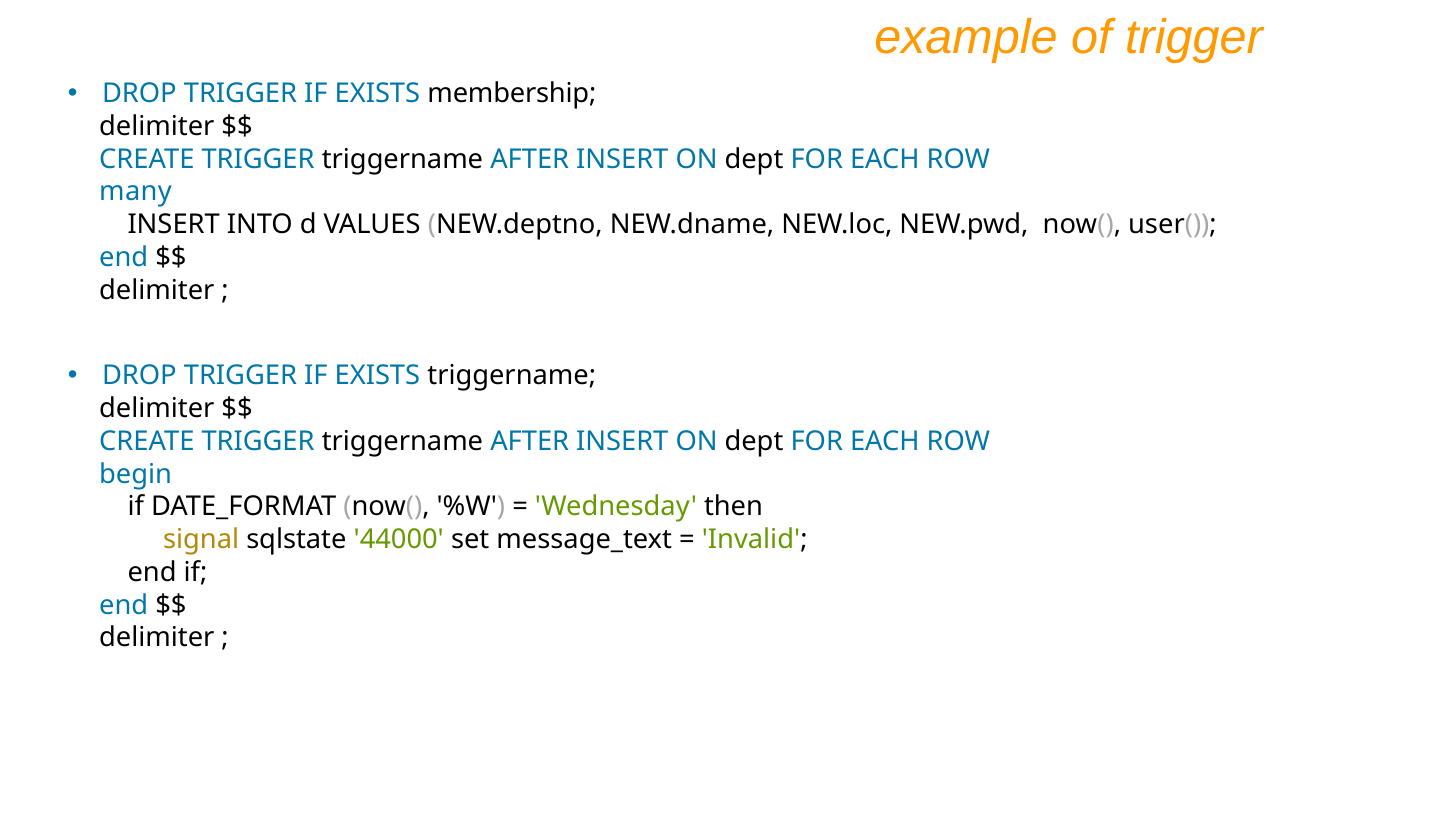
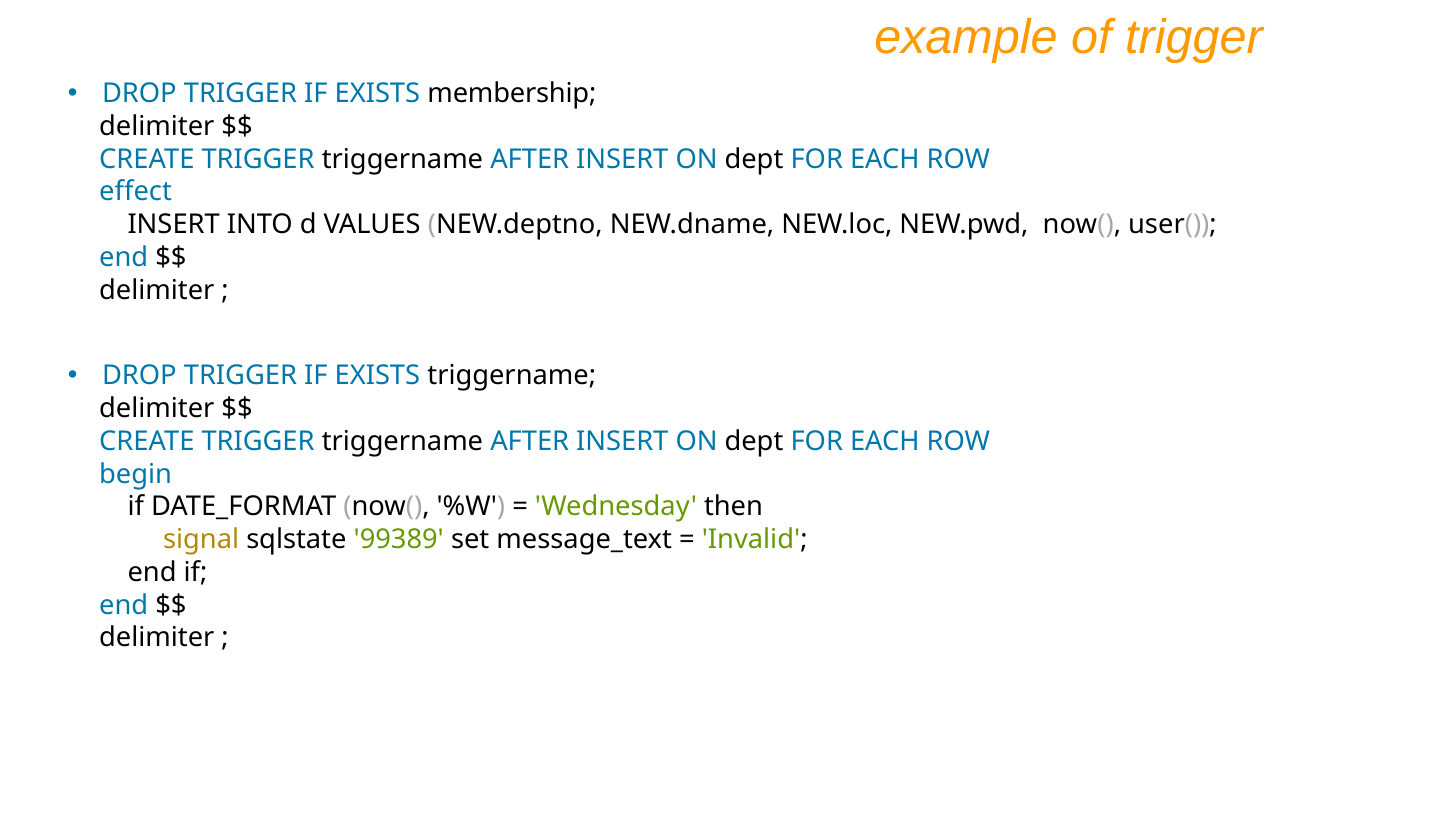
many: many -> effect (136, 192)
44000: 44000 -> 99389 (399, 540)
